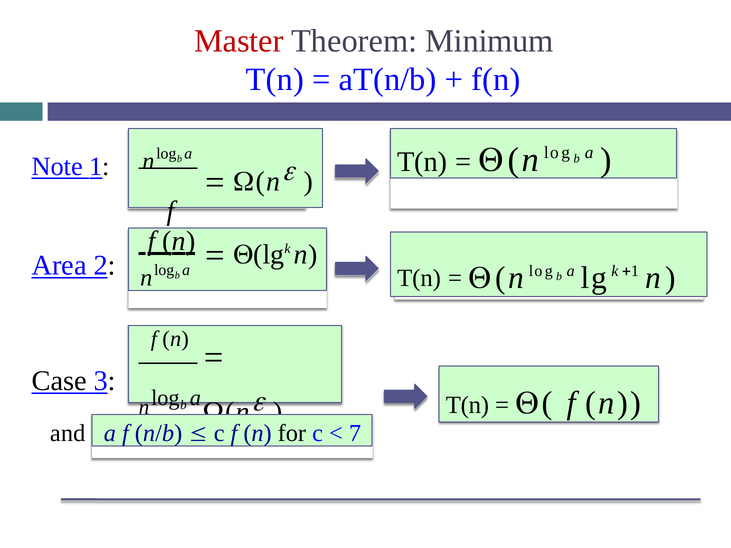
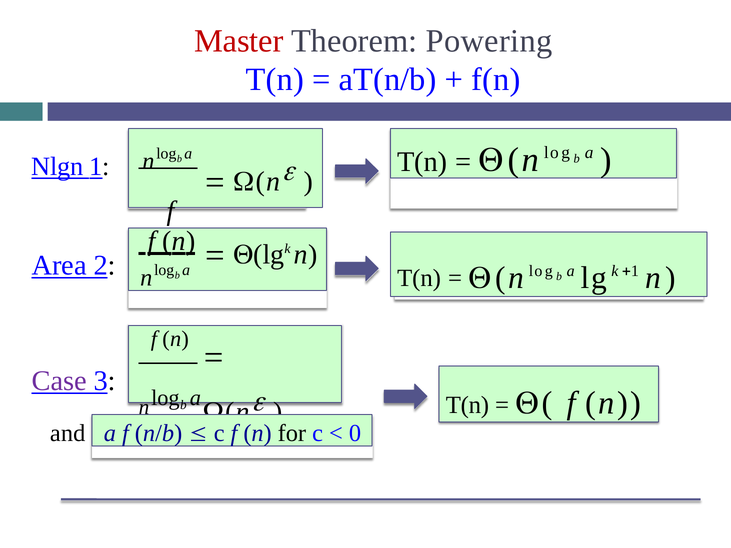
Minimum: Minimum -> Powering (489, 41)
Note: Note -> Nlgn (57, 167)
Case colour: black -> purple (59, 381)
7: 7 -> 0 (355, 433)
